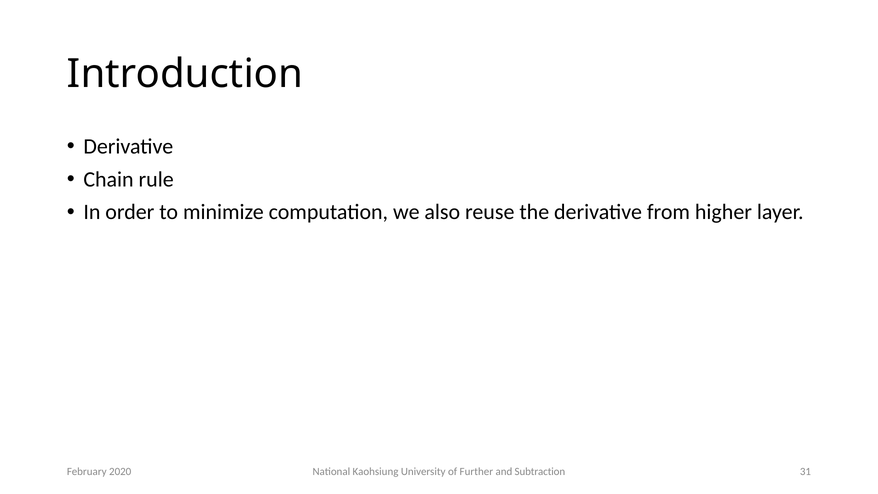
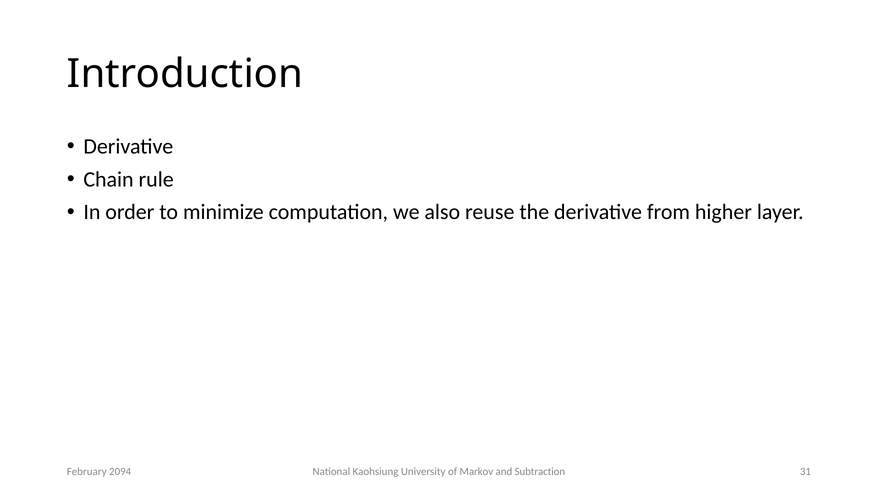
Further: Further -> Markov (476, 472)
2020: 2020 -> 2094 (120, 472)
